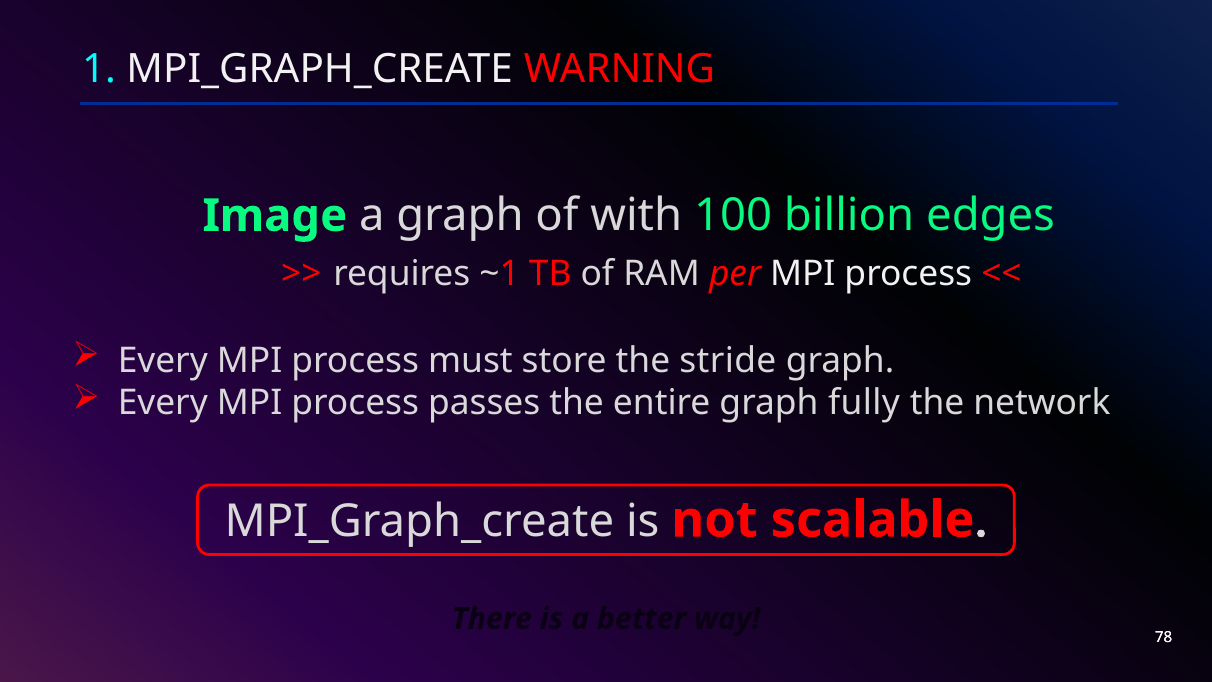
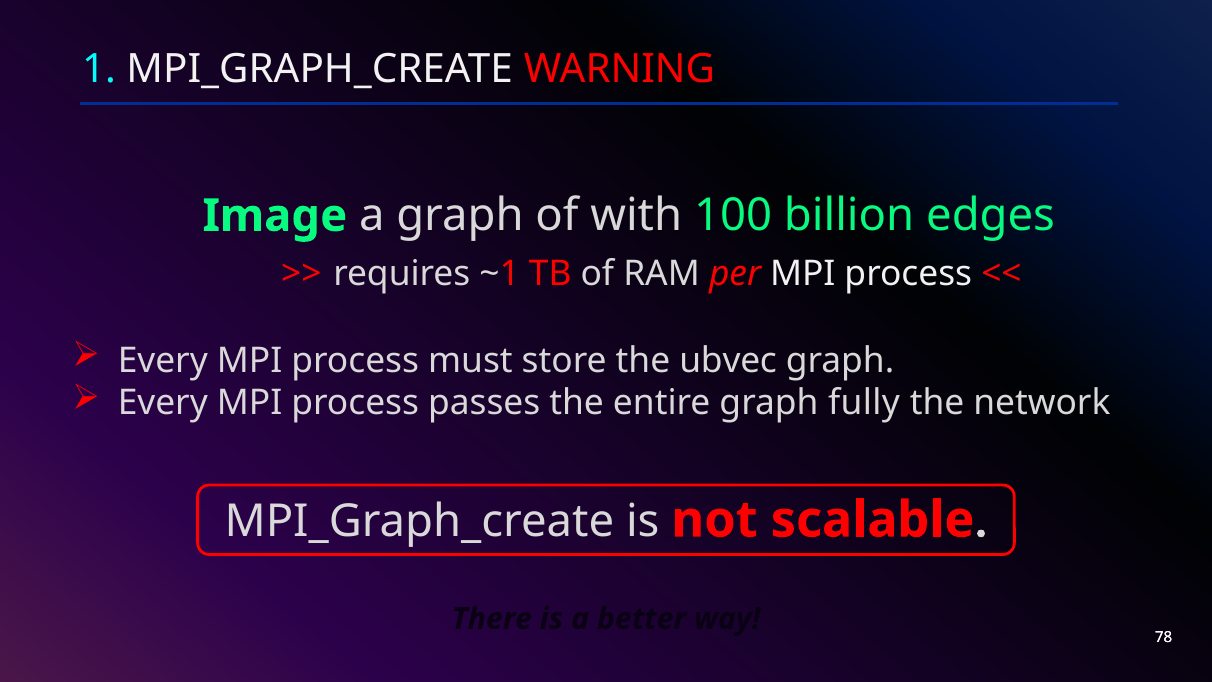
stride: stride -> ubvec (728, 361)
